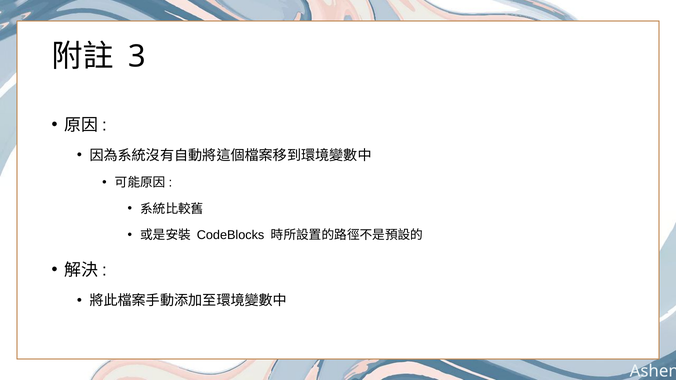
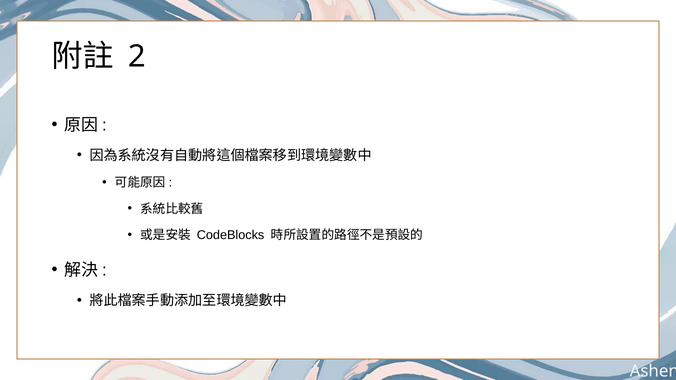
3: 3 -> 2 (137, 57)
